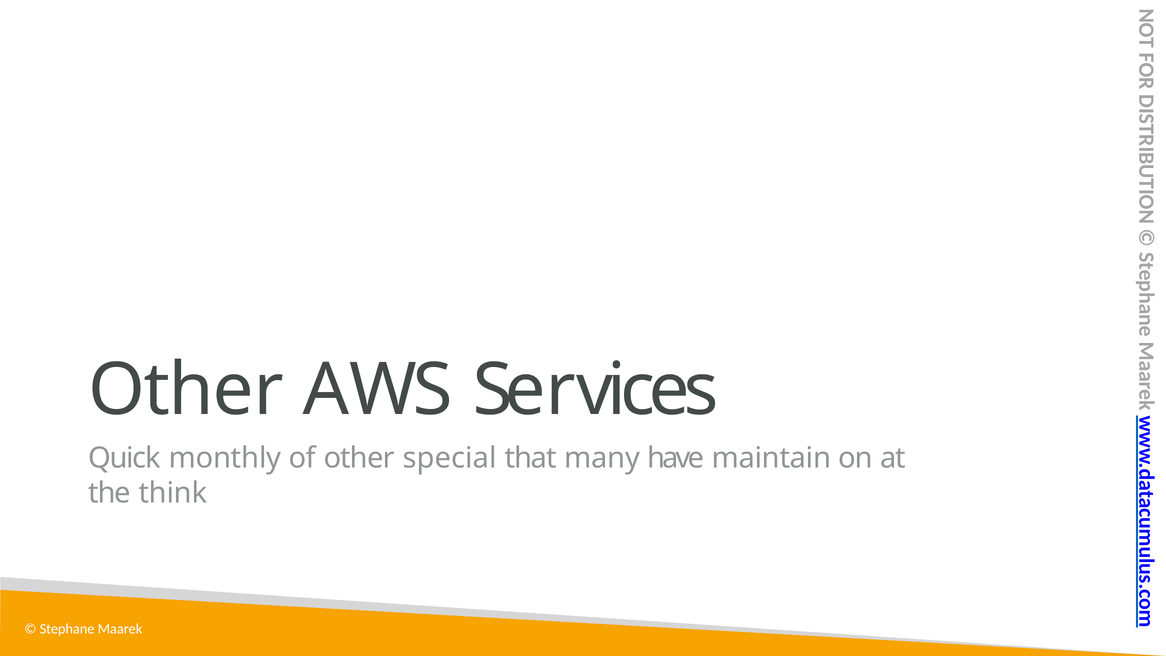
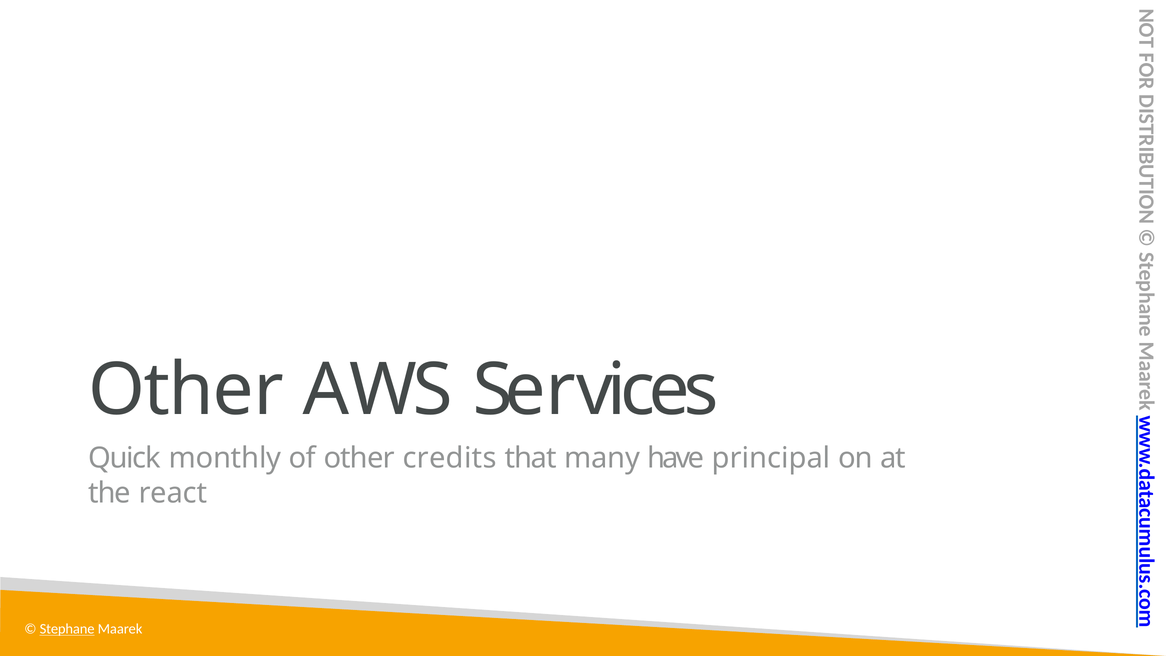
special: special -> credits (450, 458)
maintain: maintain -> principal (771, 458)
think: think -> react (173, 493)
Stephane underline: none -> present (67, 629)
